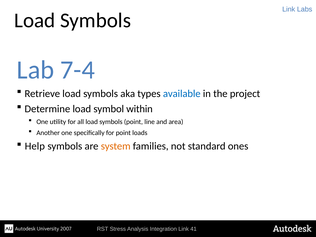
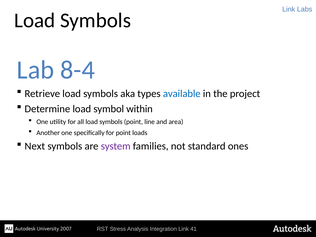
7-4: 7-4 -> 8-4 (77, 70)
Help: Help -> Next (35, 146)
system colour: orange -> purple (116, 146)
